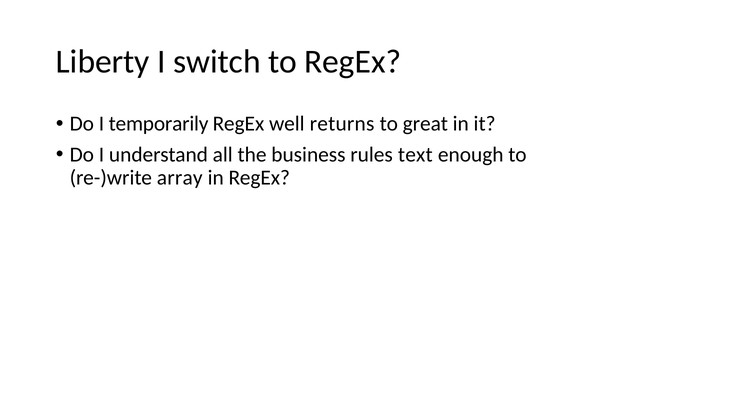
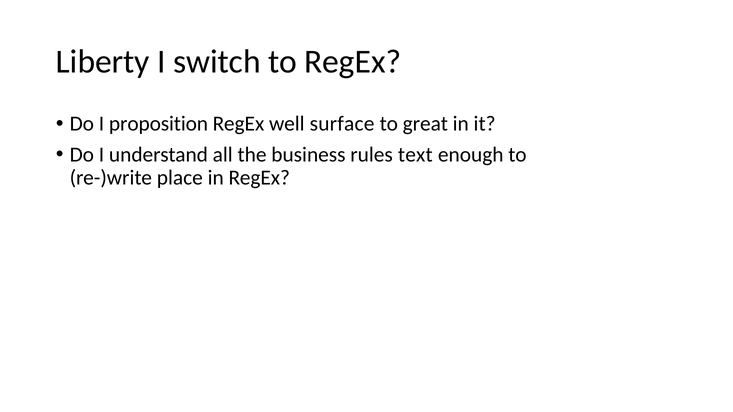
temporarily: temporarily -> proposition (159, 124)
returns: returns -> surface (342, 124)
array: array -> place (180, 178)
